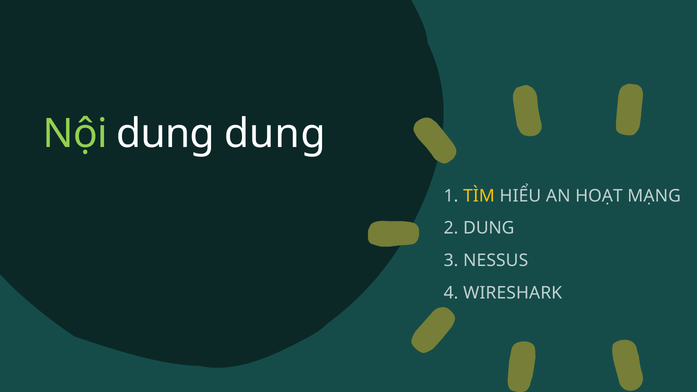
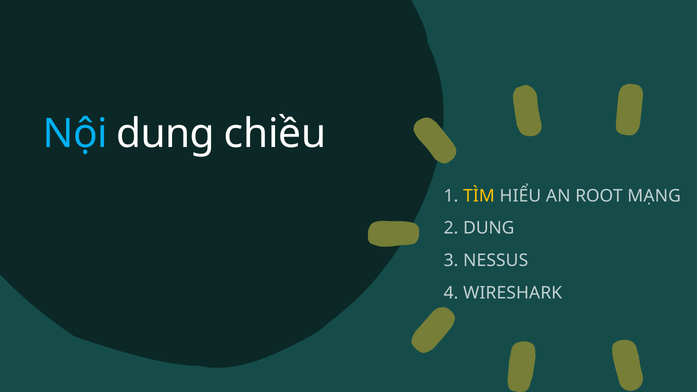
Nội colour: light green -> light blue (75, 134)
dung dung: dung -> chiều (275, 134)
HOẠT: HOẠT -> ROOT (599, 196)
